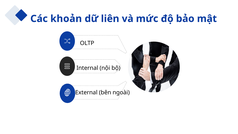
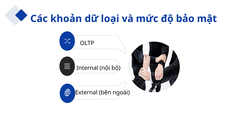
liên: liên -> loại (110, 19)
